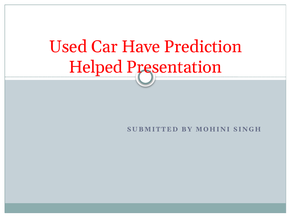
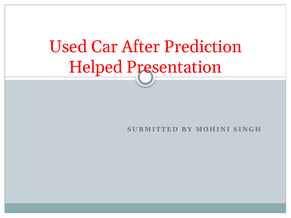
Have: Have -> After (141, 47)
